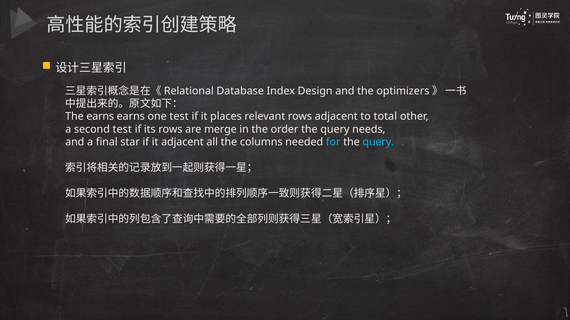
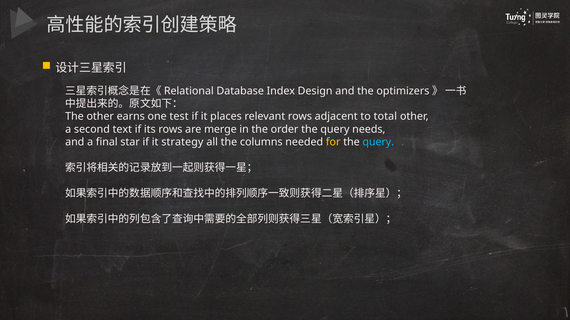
The earns: earns -> other (100, 117)
second test: test -> text (122, 129)
it adjacent: adjacent -> strategy (182, 142)
for colour: light blue -> yellow (333, 142)
